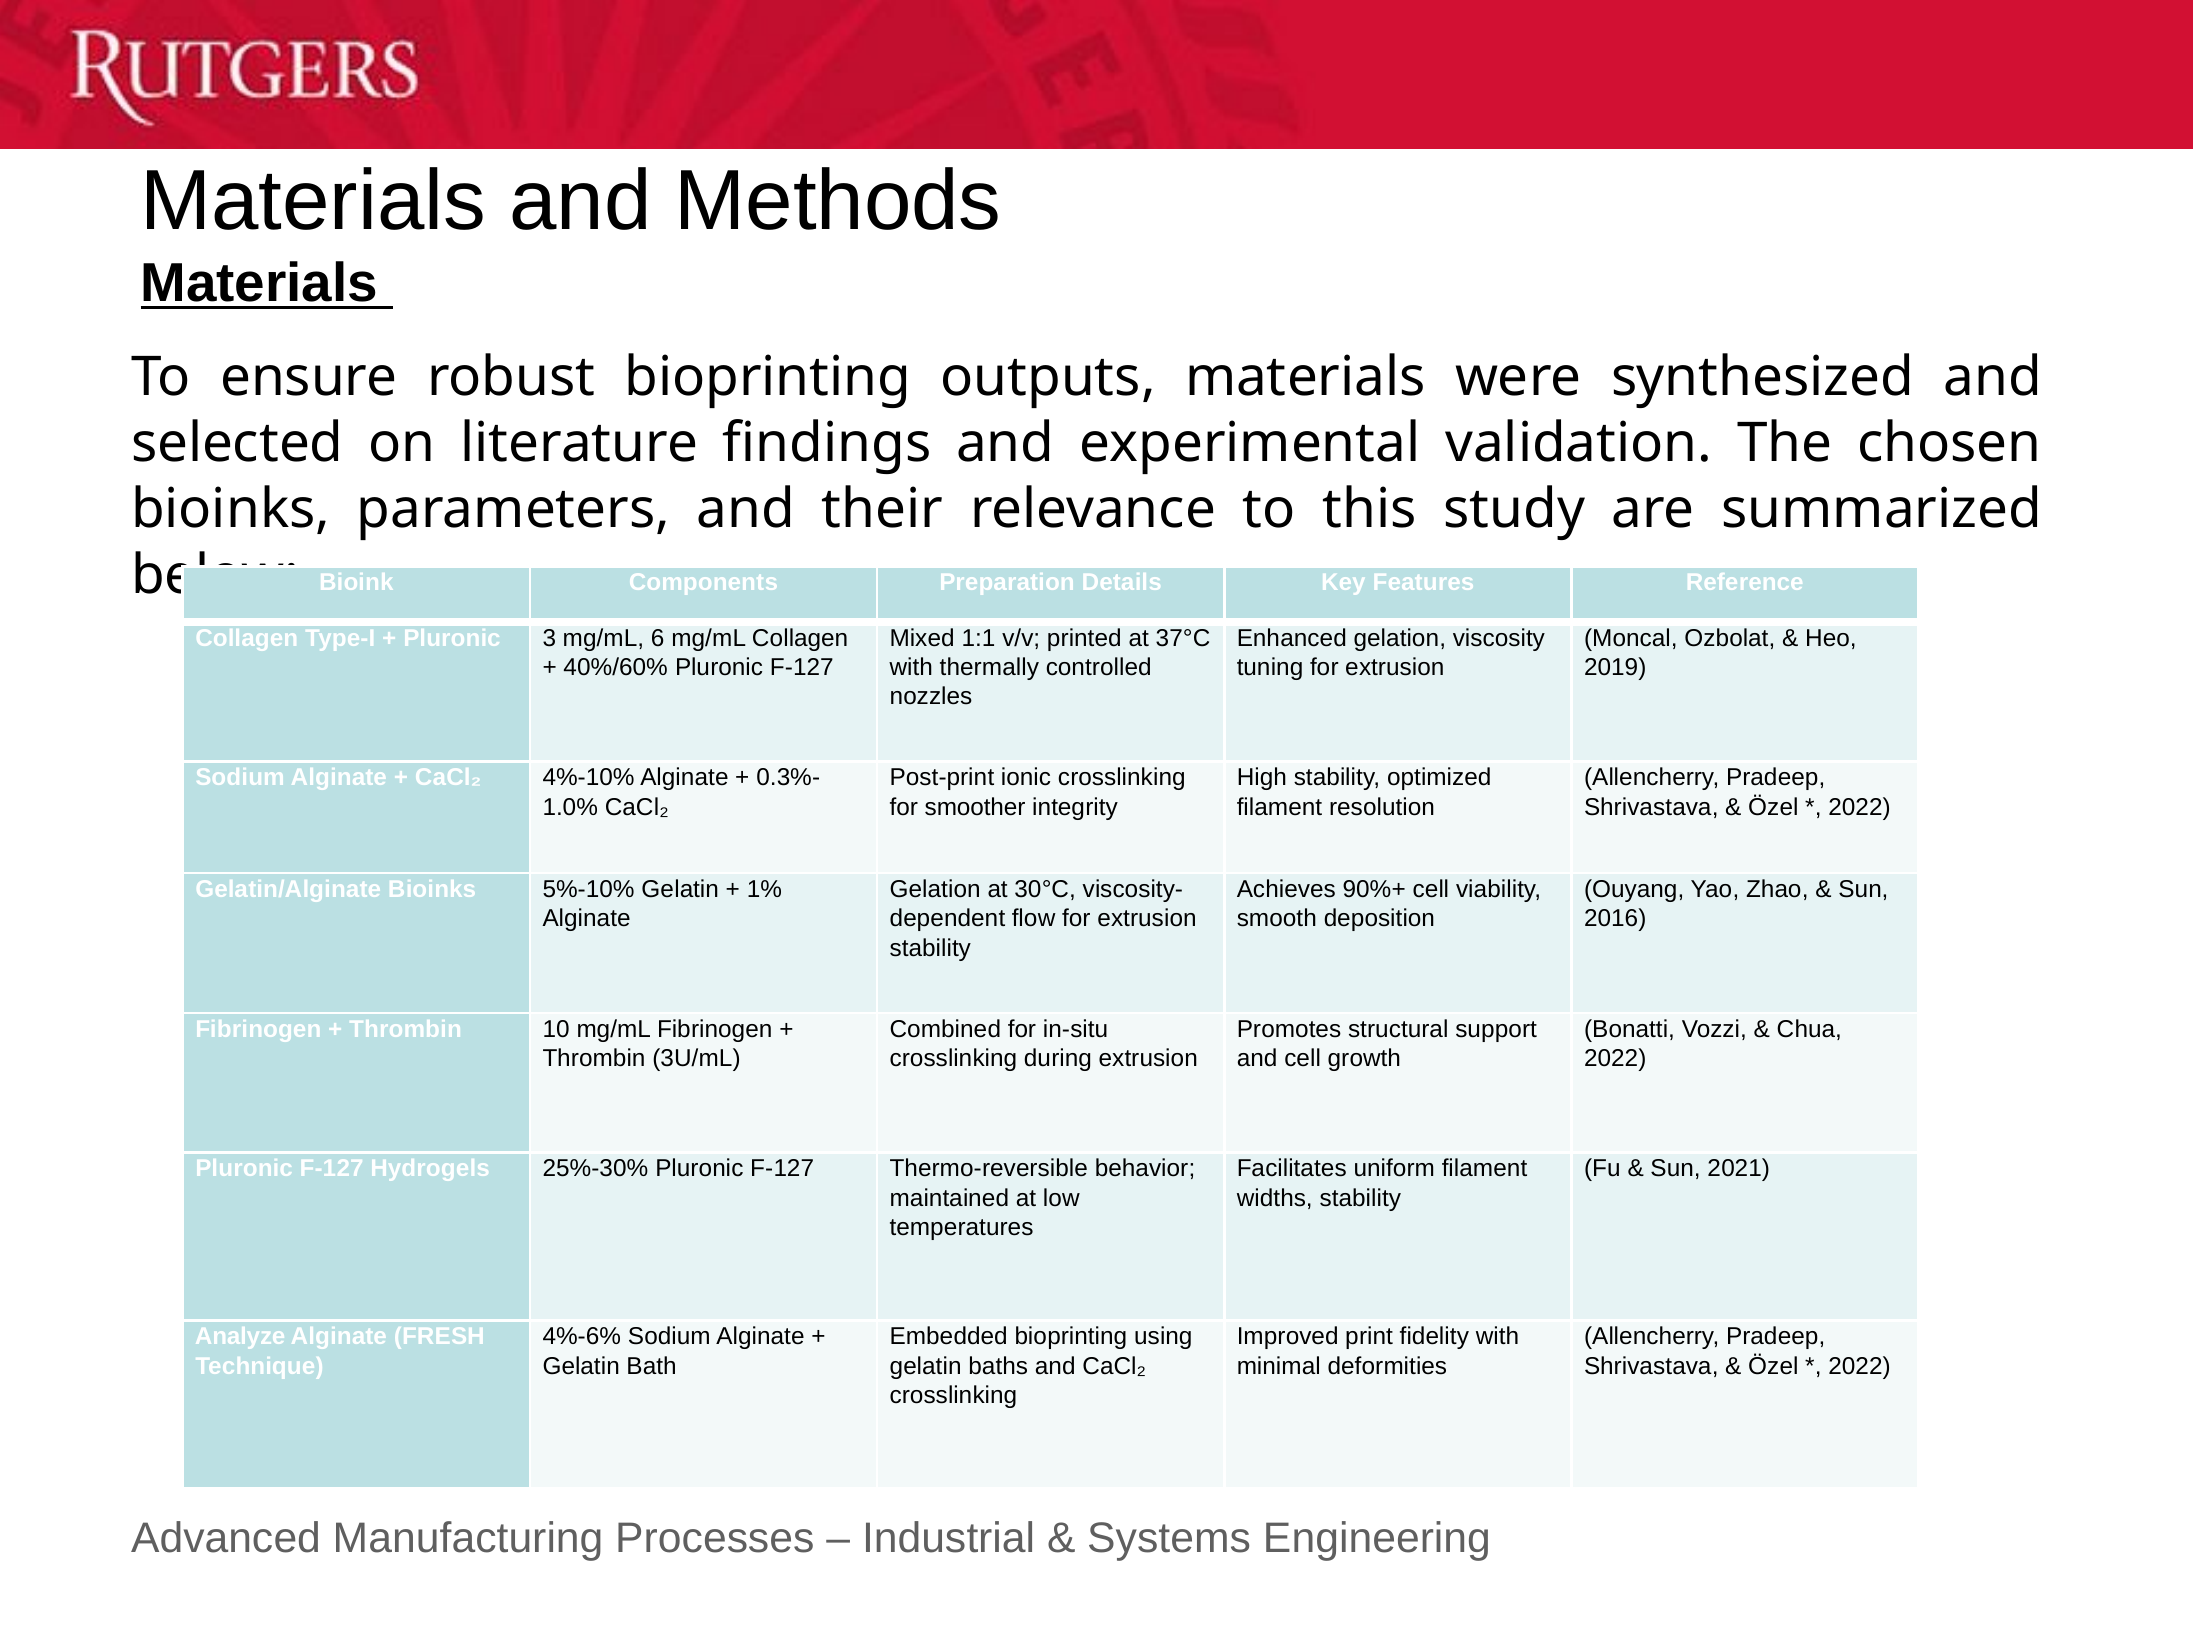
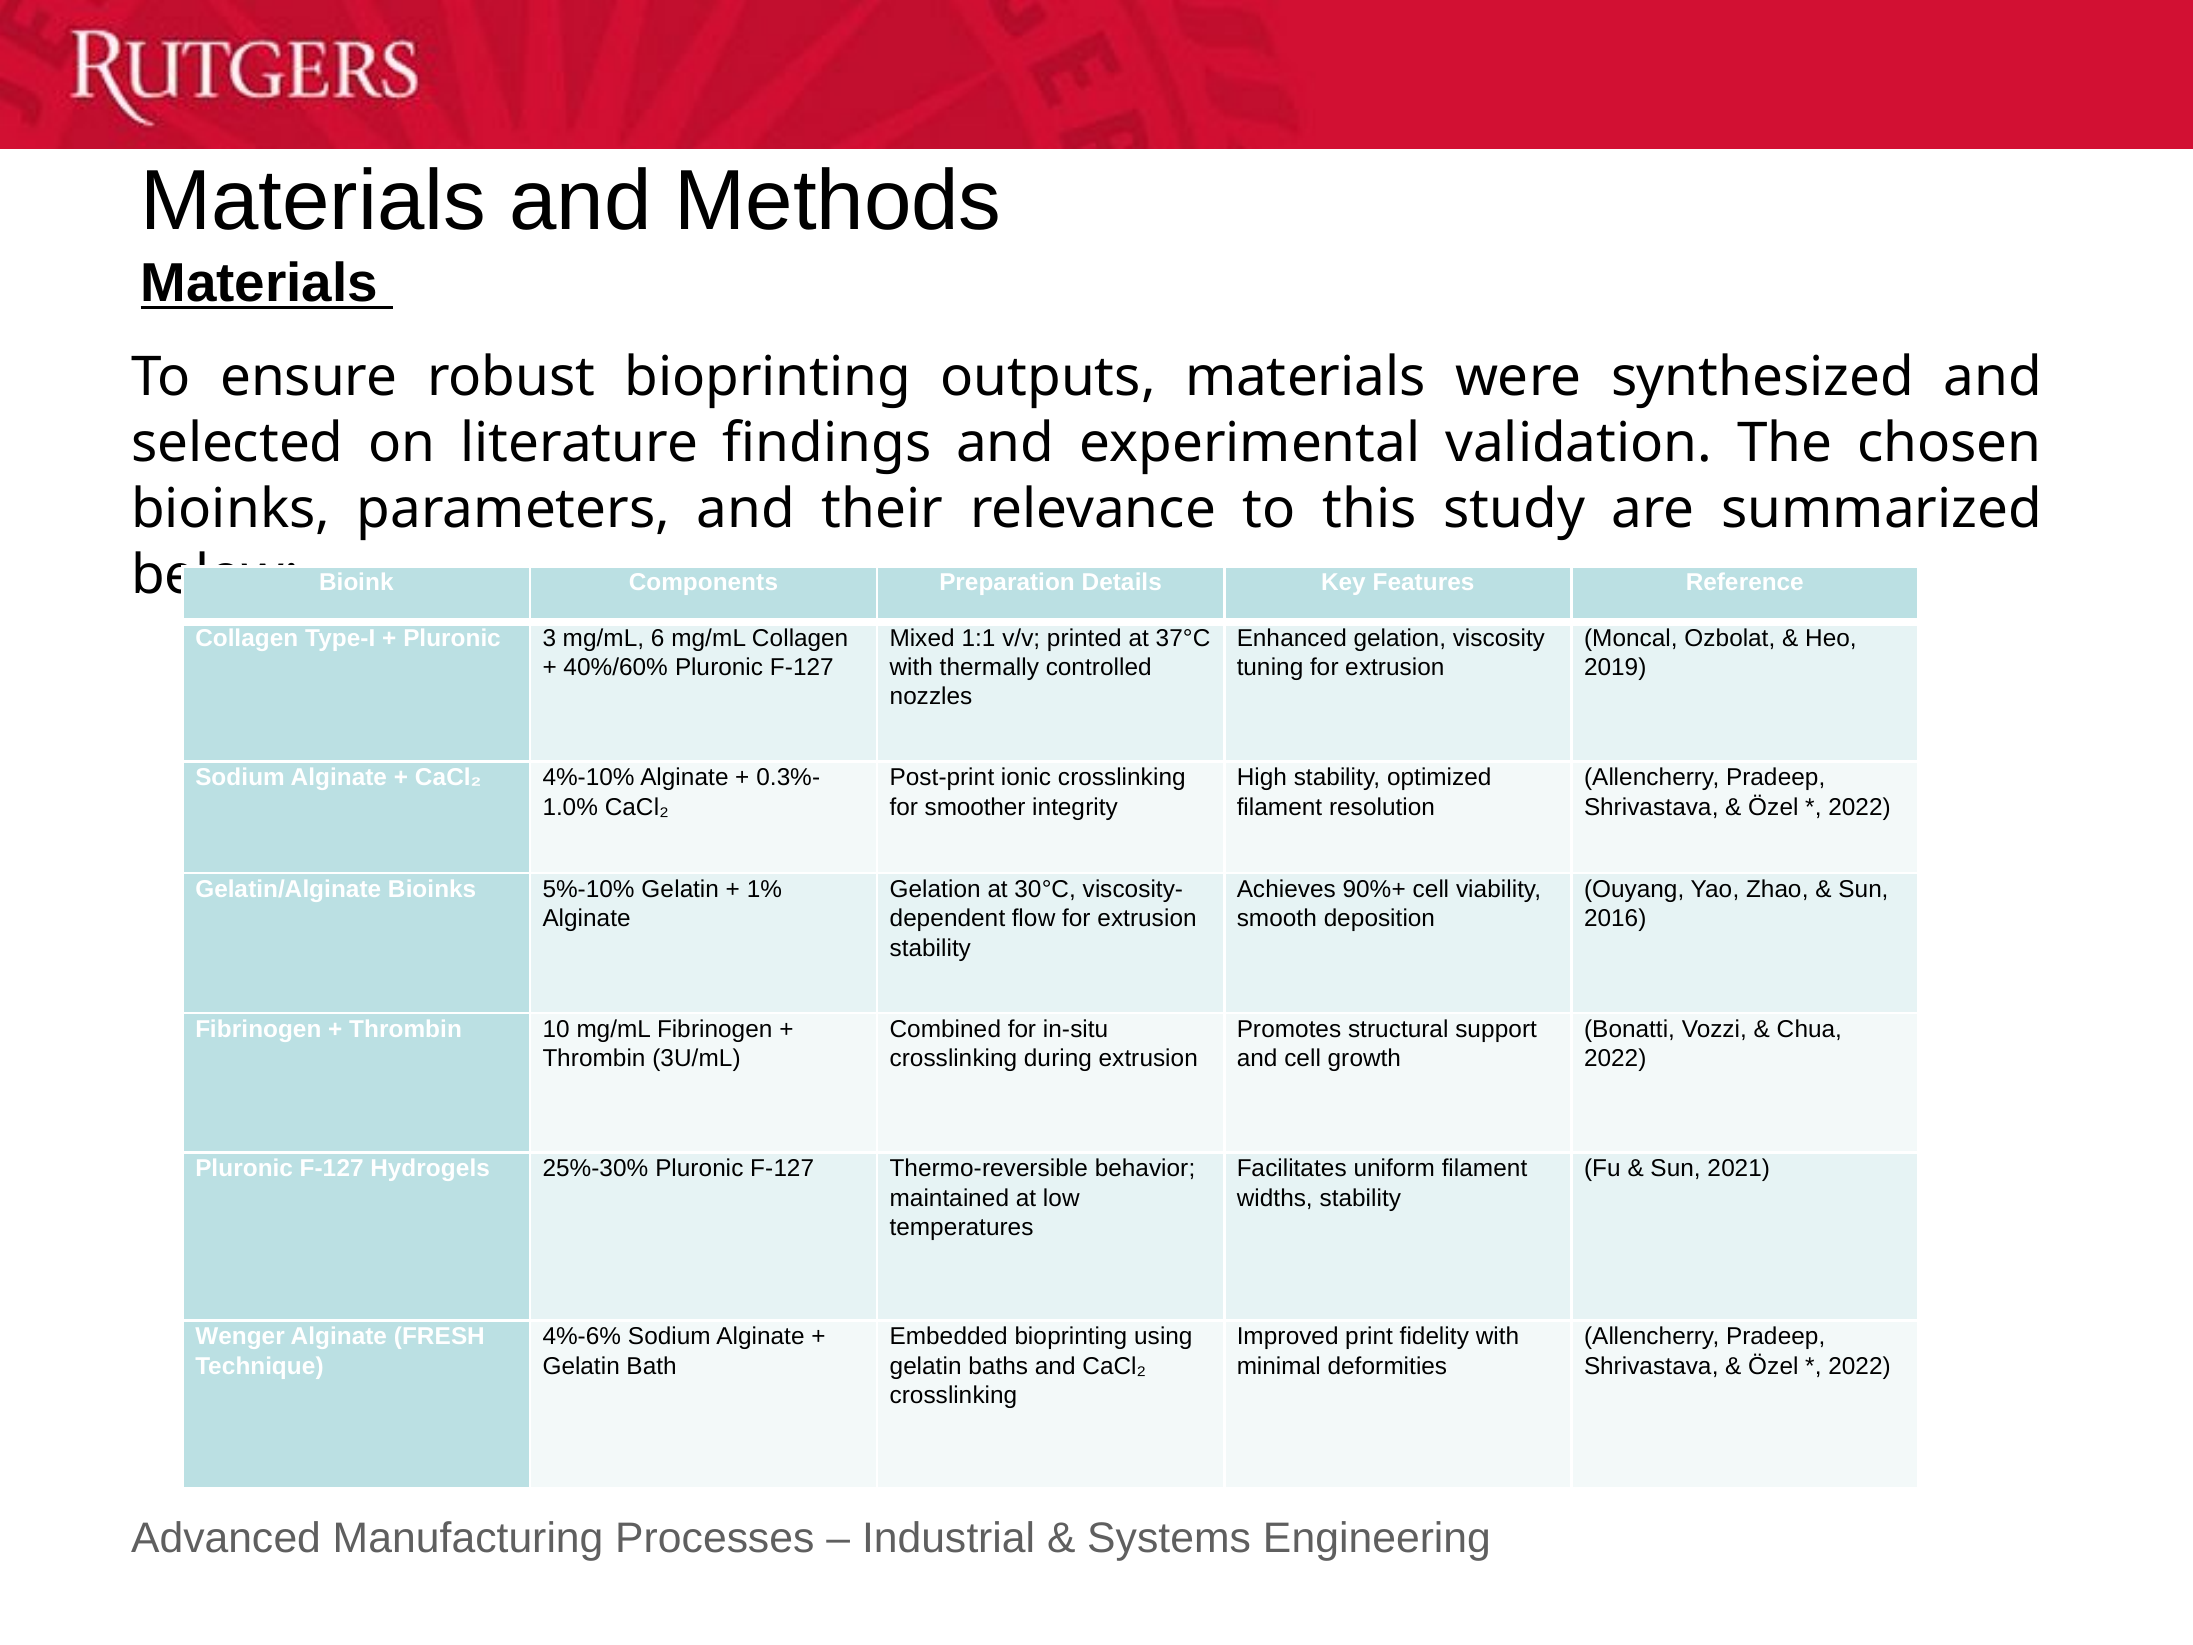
Analyze: Analyze -> Wenger (240, 1336)
